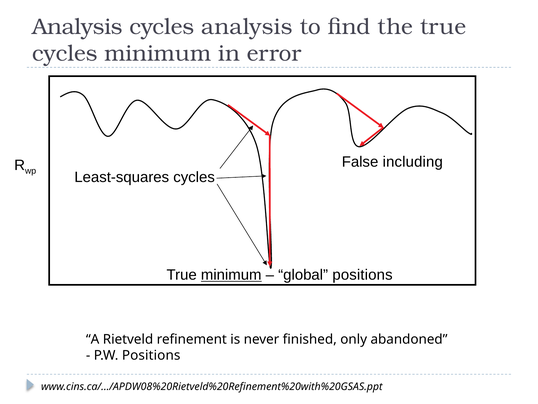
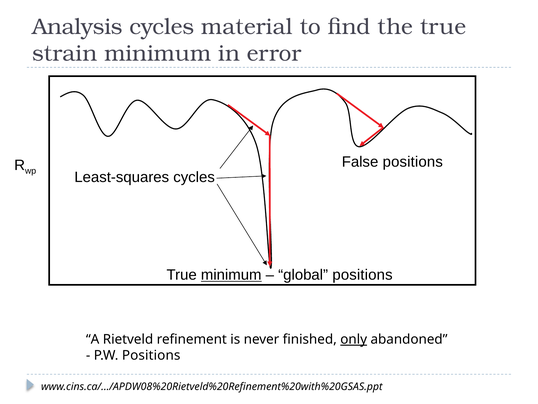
cycles analysis: analysis -> material (247, 27)
cycles: cycles -> strain (65, 54)
False including: including -> positions (413, 162)
only underline: none -> present (354, 339)
